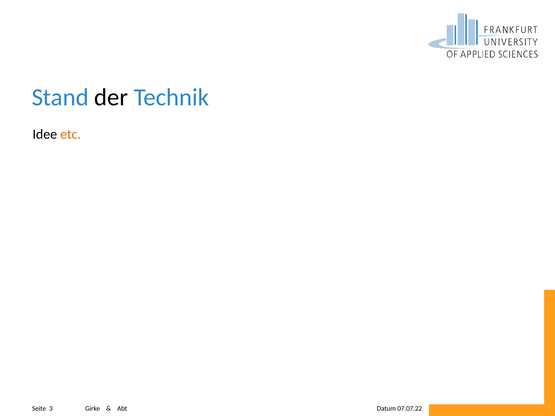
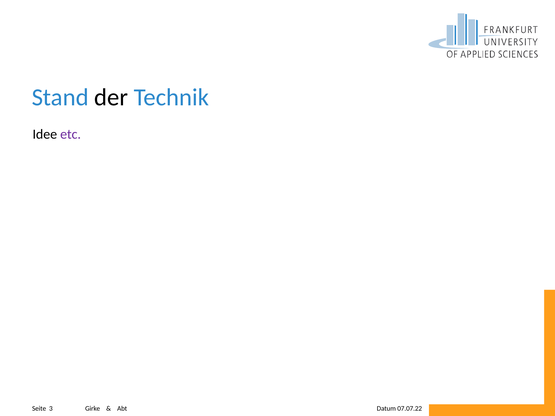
etc colour: orange -> purple (71, 134)
